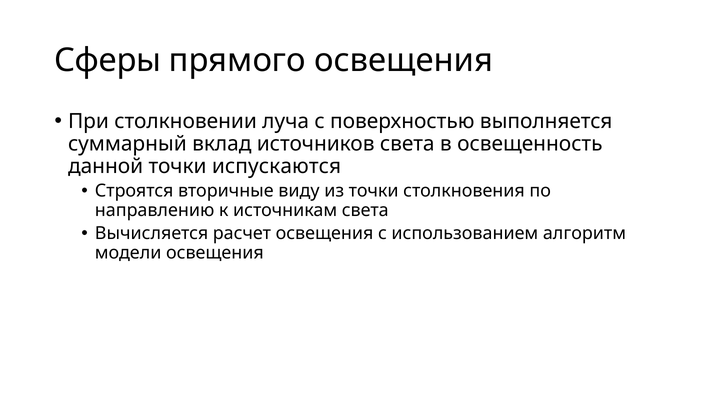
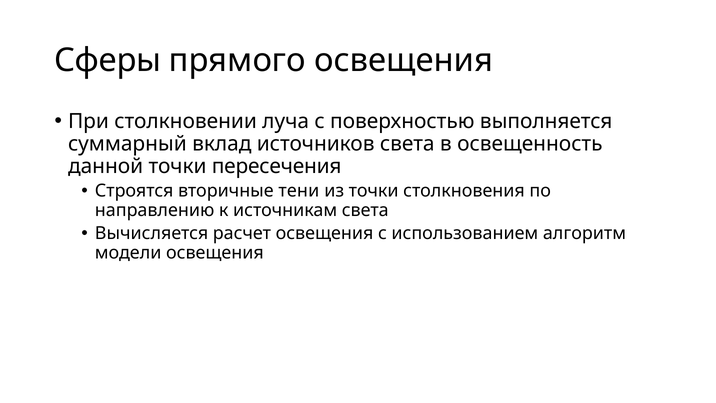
испускаются: испускаются -> пересечения (277, 166)
виду: виду -> тени (299, 191)
